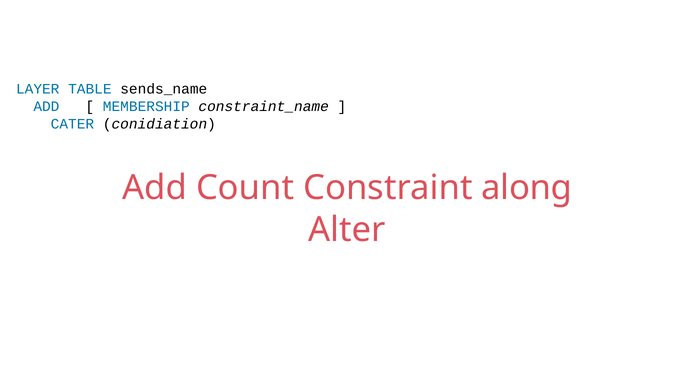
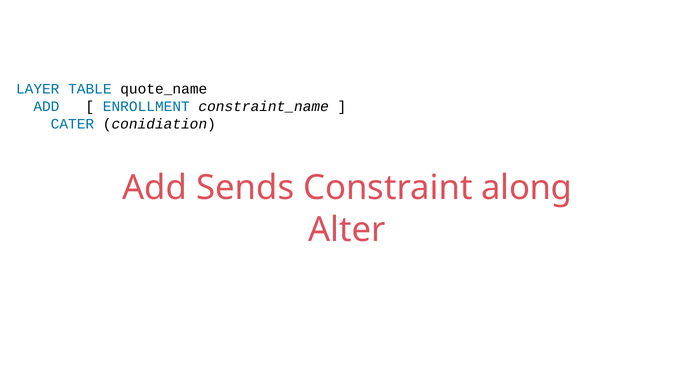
sends_name: sends_name -> quote_name (164, 89)
MEMBERSHIP: MEMBERSHIP -> ENROLLMENT (146, 107)
Count: Count -> Sends (245, 188)
